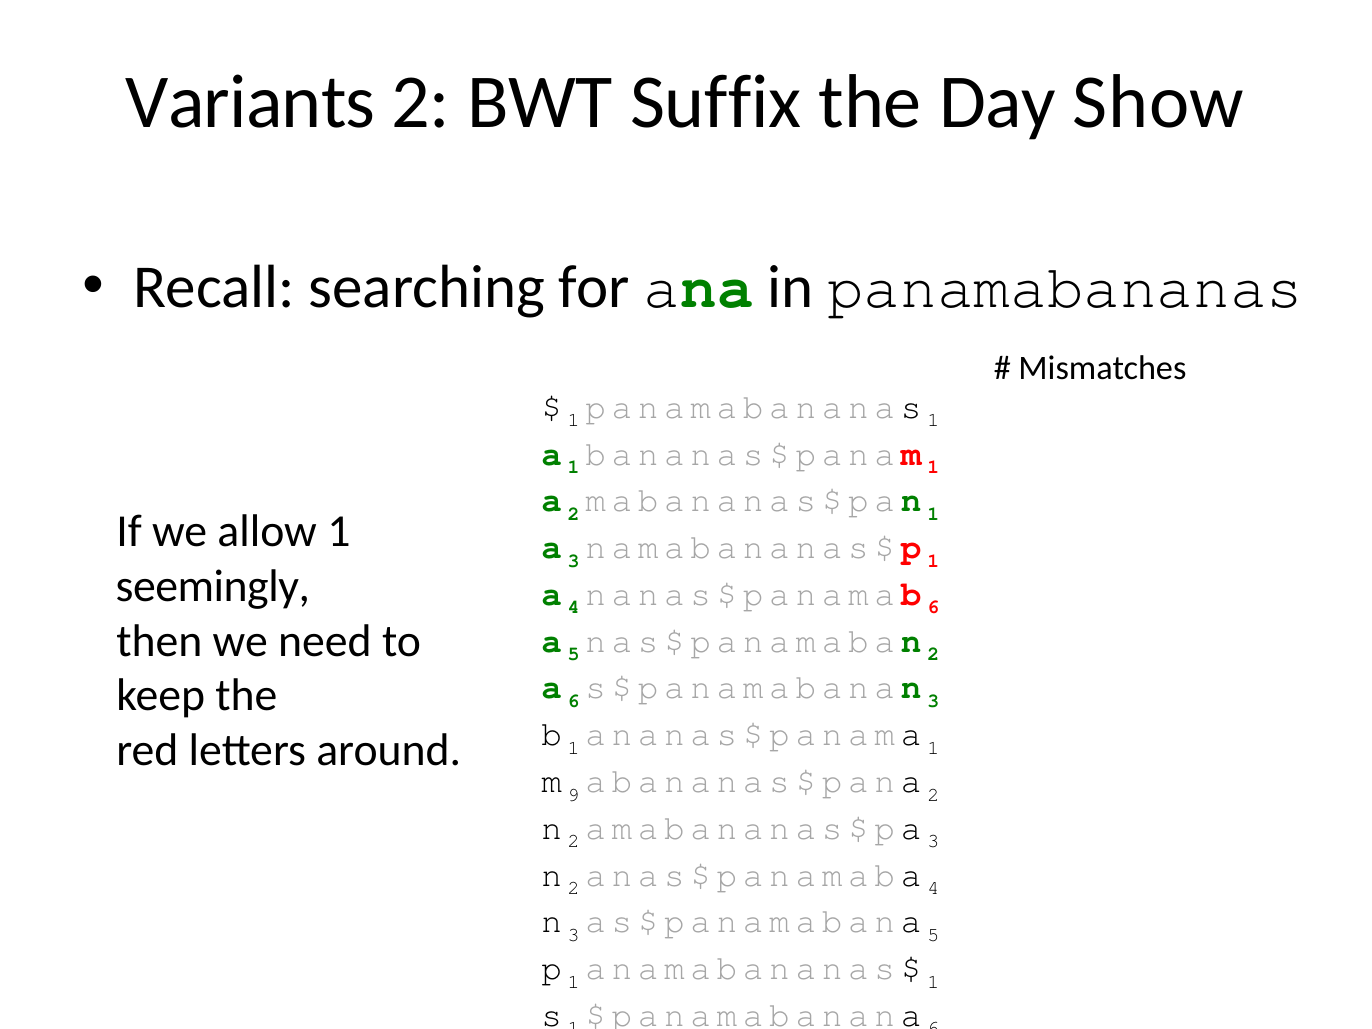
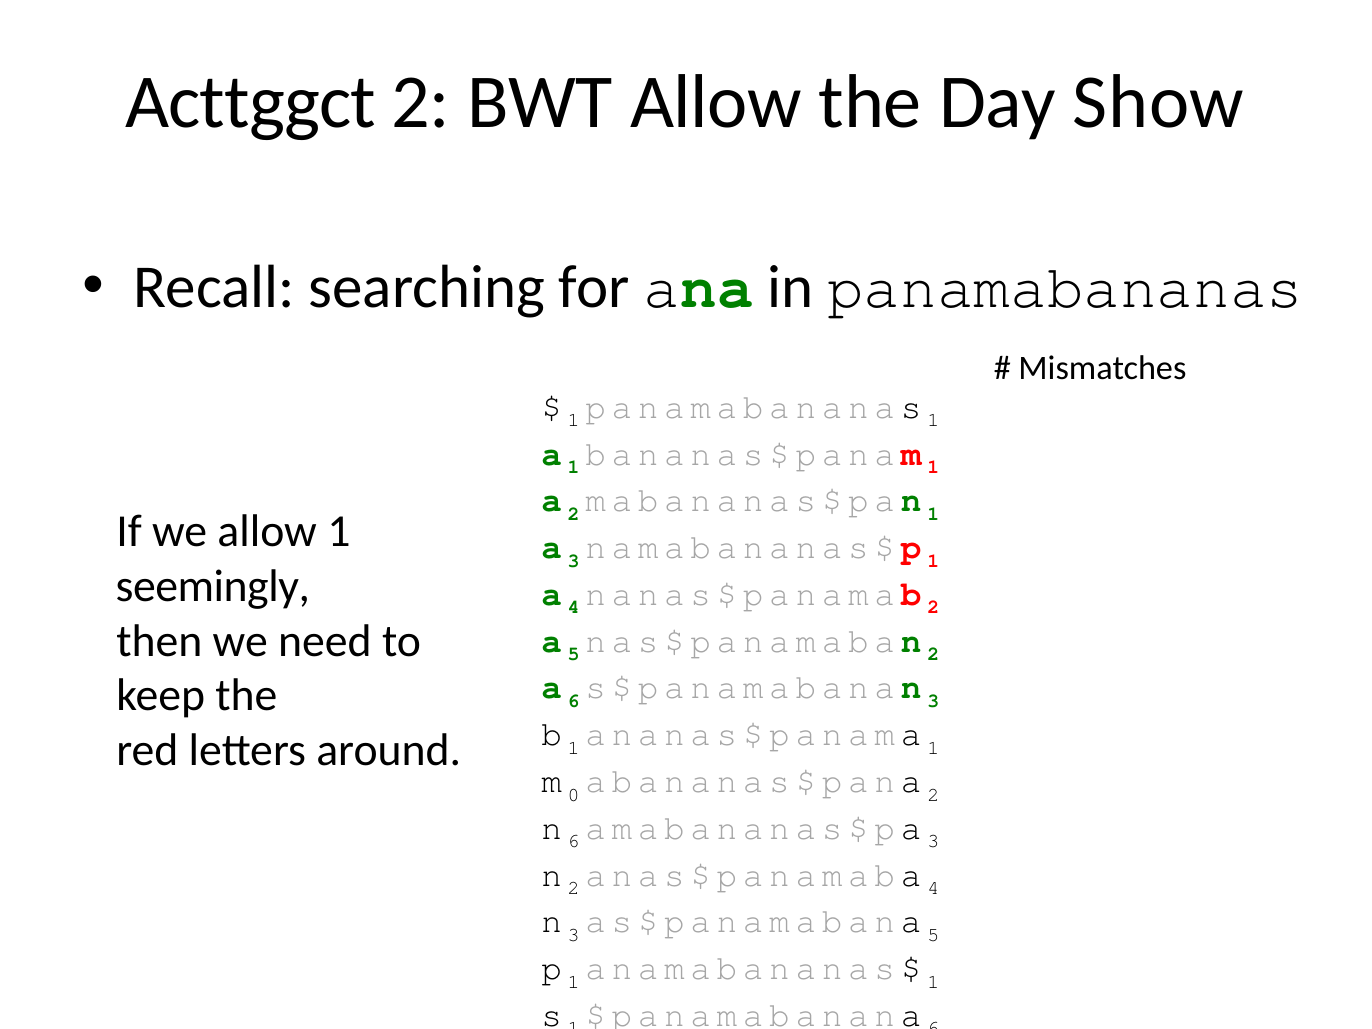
Variants: Variants -> Acttggct (251, 102)
BWT Suffix: Suffix -> Allow (716, 102)
6: 6 -> 2 (933, 607)
9: 9 -> 0 (574, 795)
2: 2 -> 6 (574, 841)
